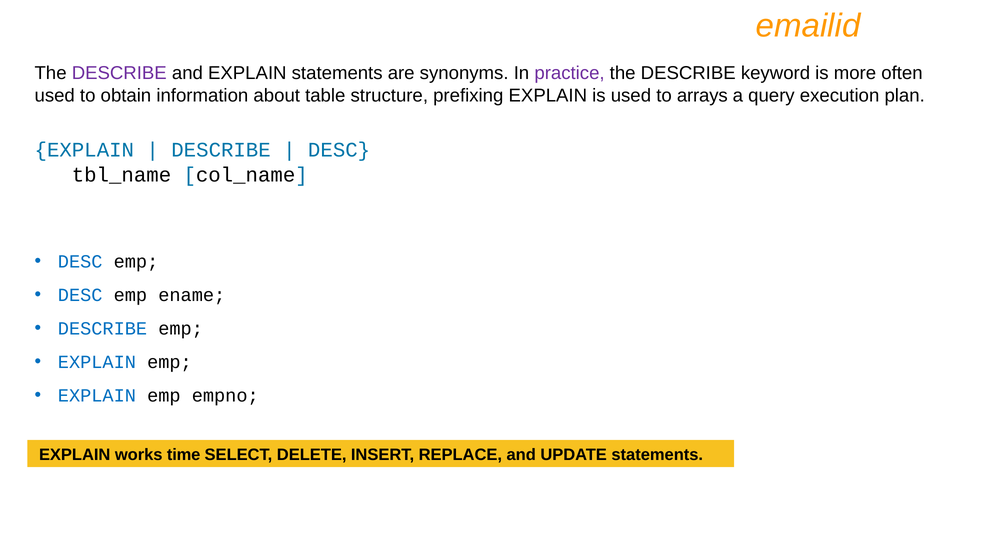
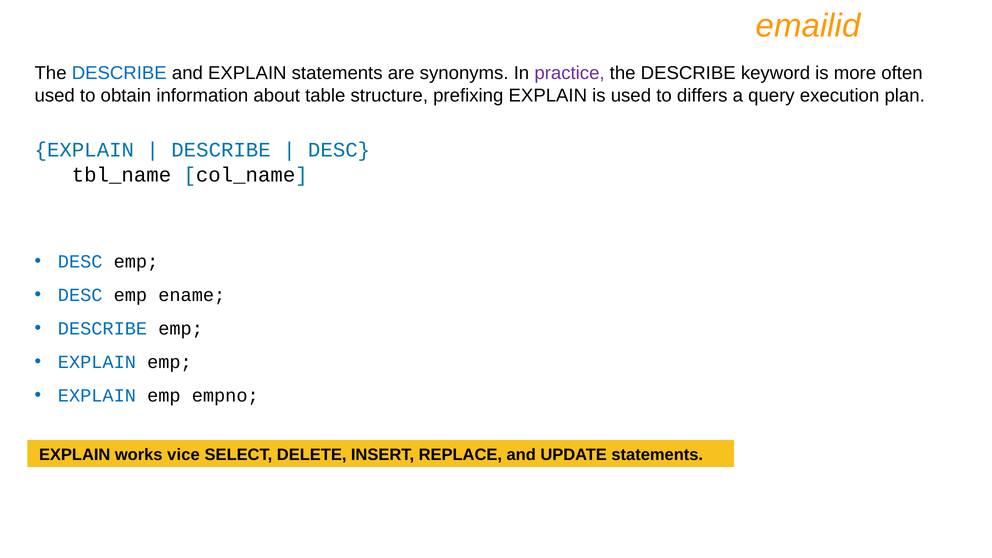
DESCRIBE colour: purple -> blue (119, 73)
arrays: arrays -> differs (702, 96)
time: time -> vice (183, 455)
